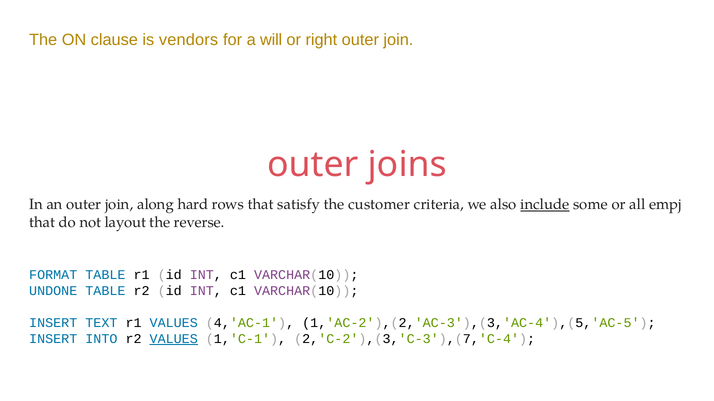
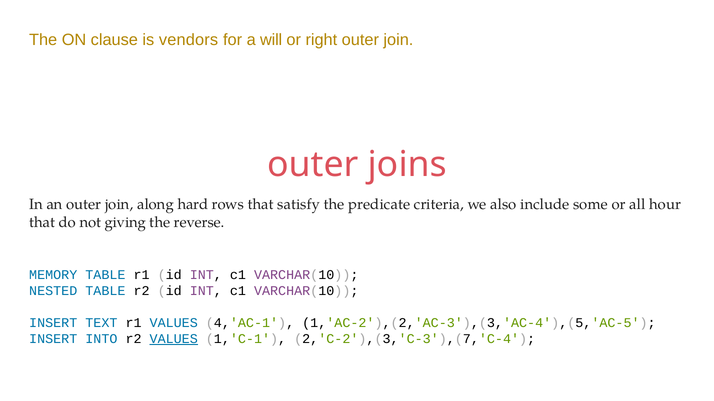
customer: customer -> predicate (379, 205)
include underline: present -> none (545, 205)
empj: empj -> hour (665, 205)
layout: layout -> giving (125, 223)
FORMAT: FORMAT -> MEMORY (53, 275)
UNDONE: UNDONE -> NESTED (53, 291)
